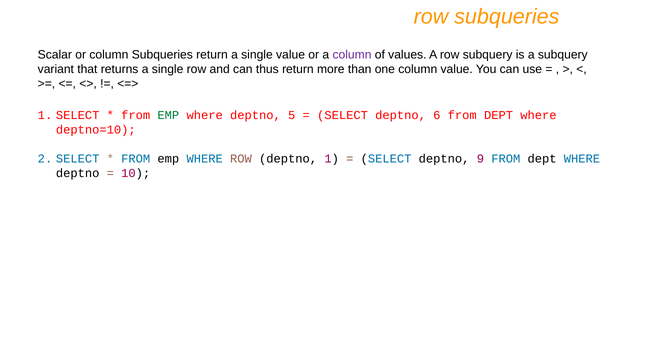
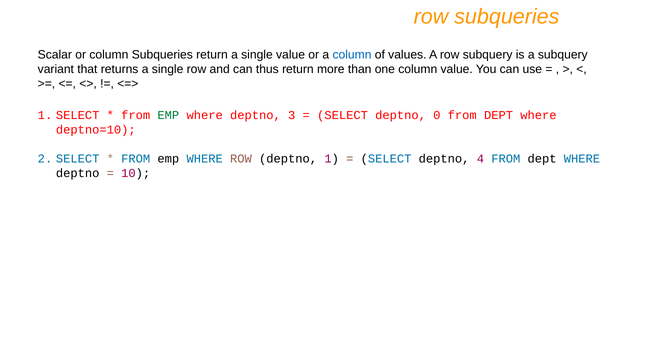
column colour: purple -> blue (352, 55)
5: 5 -> 3 (292, 115)
6: 6 -> 0 (437, 115)
9: 9 -> 4 (480, 159)
